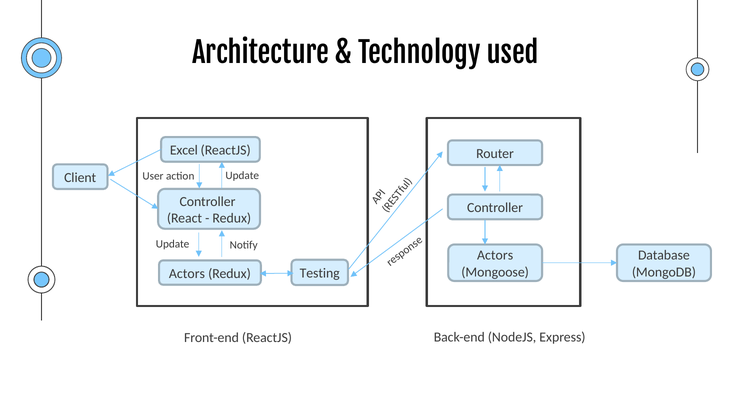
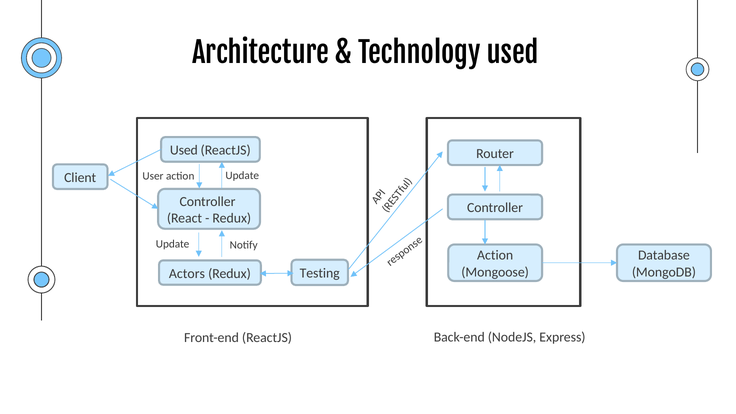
Excel: Excel -> Used (184, 150)
Actors: Actors -> Action (495, 255)
